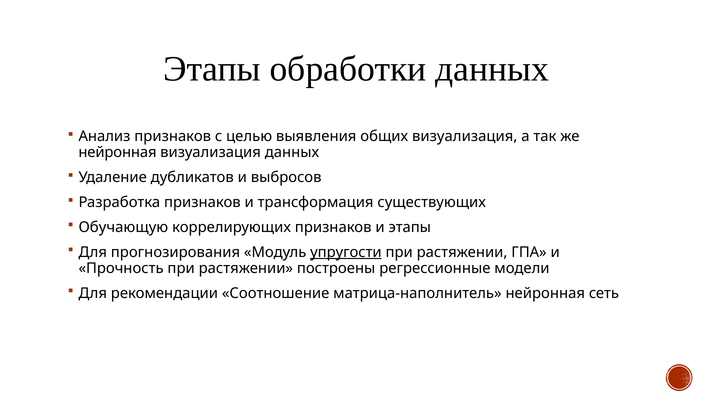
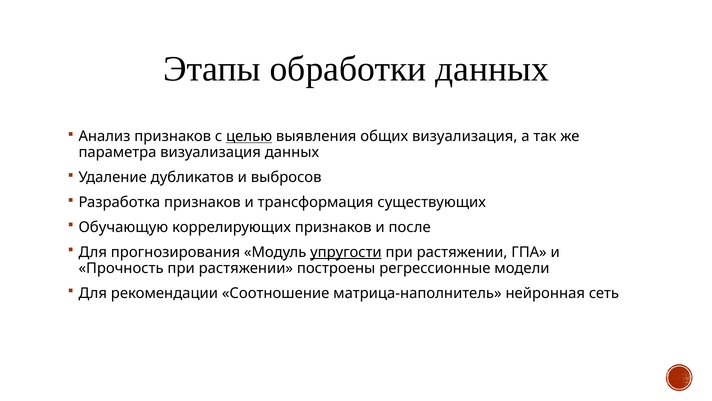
целью underline: none -> present (249, 136)
нейронная: нейронная -> параметра (117, 152)
и этапы: этапы -> после (410, 227)
